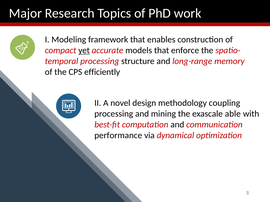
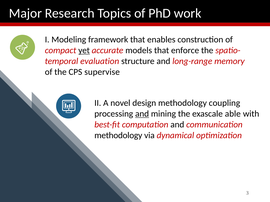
processing: processing -> evaluation (100, 61)
efficiently: efficiently -> supervise (102, 72)
and underline: none -> present (142, 114)
performance: performance -> methodology (118, 136)
